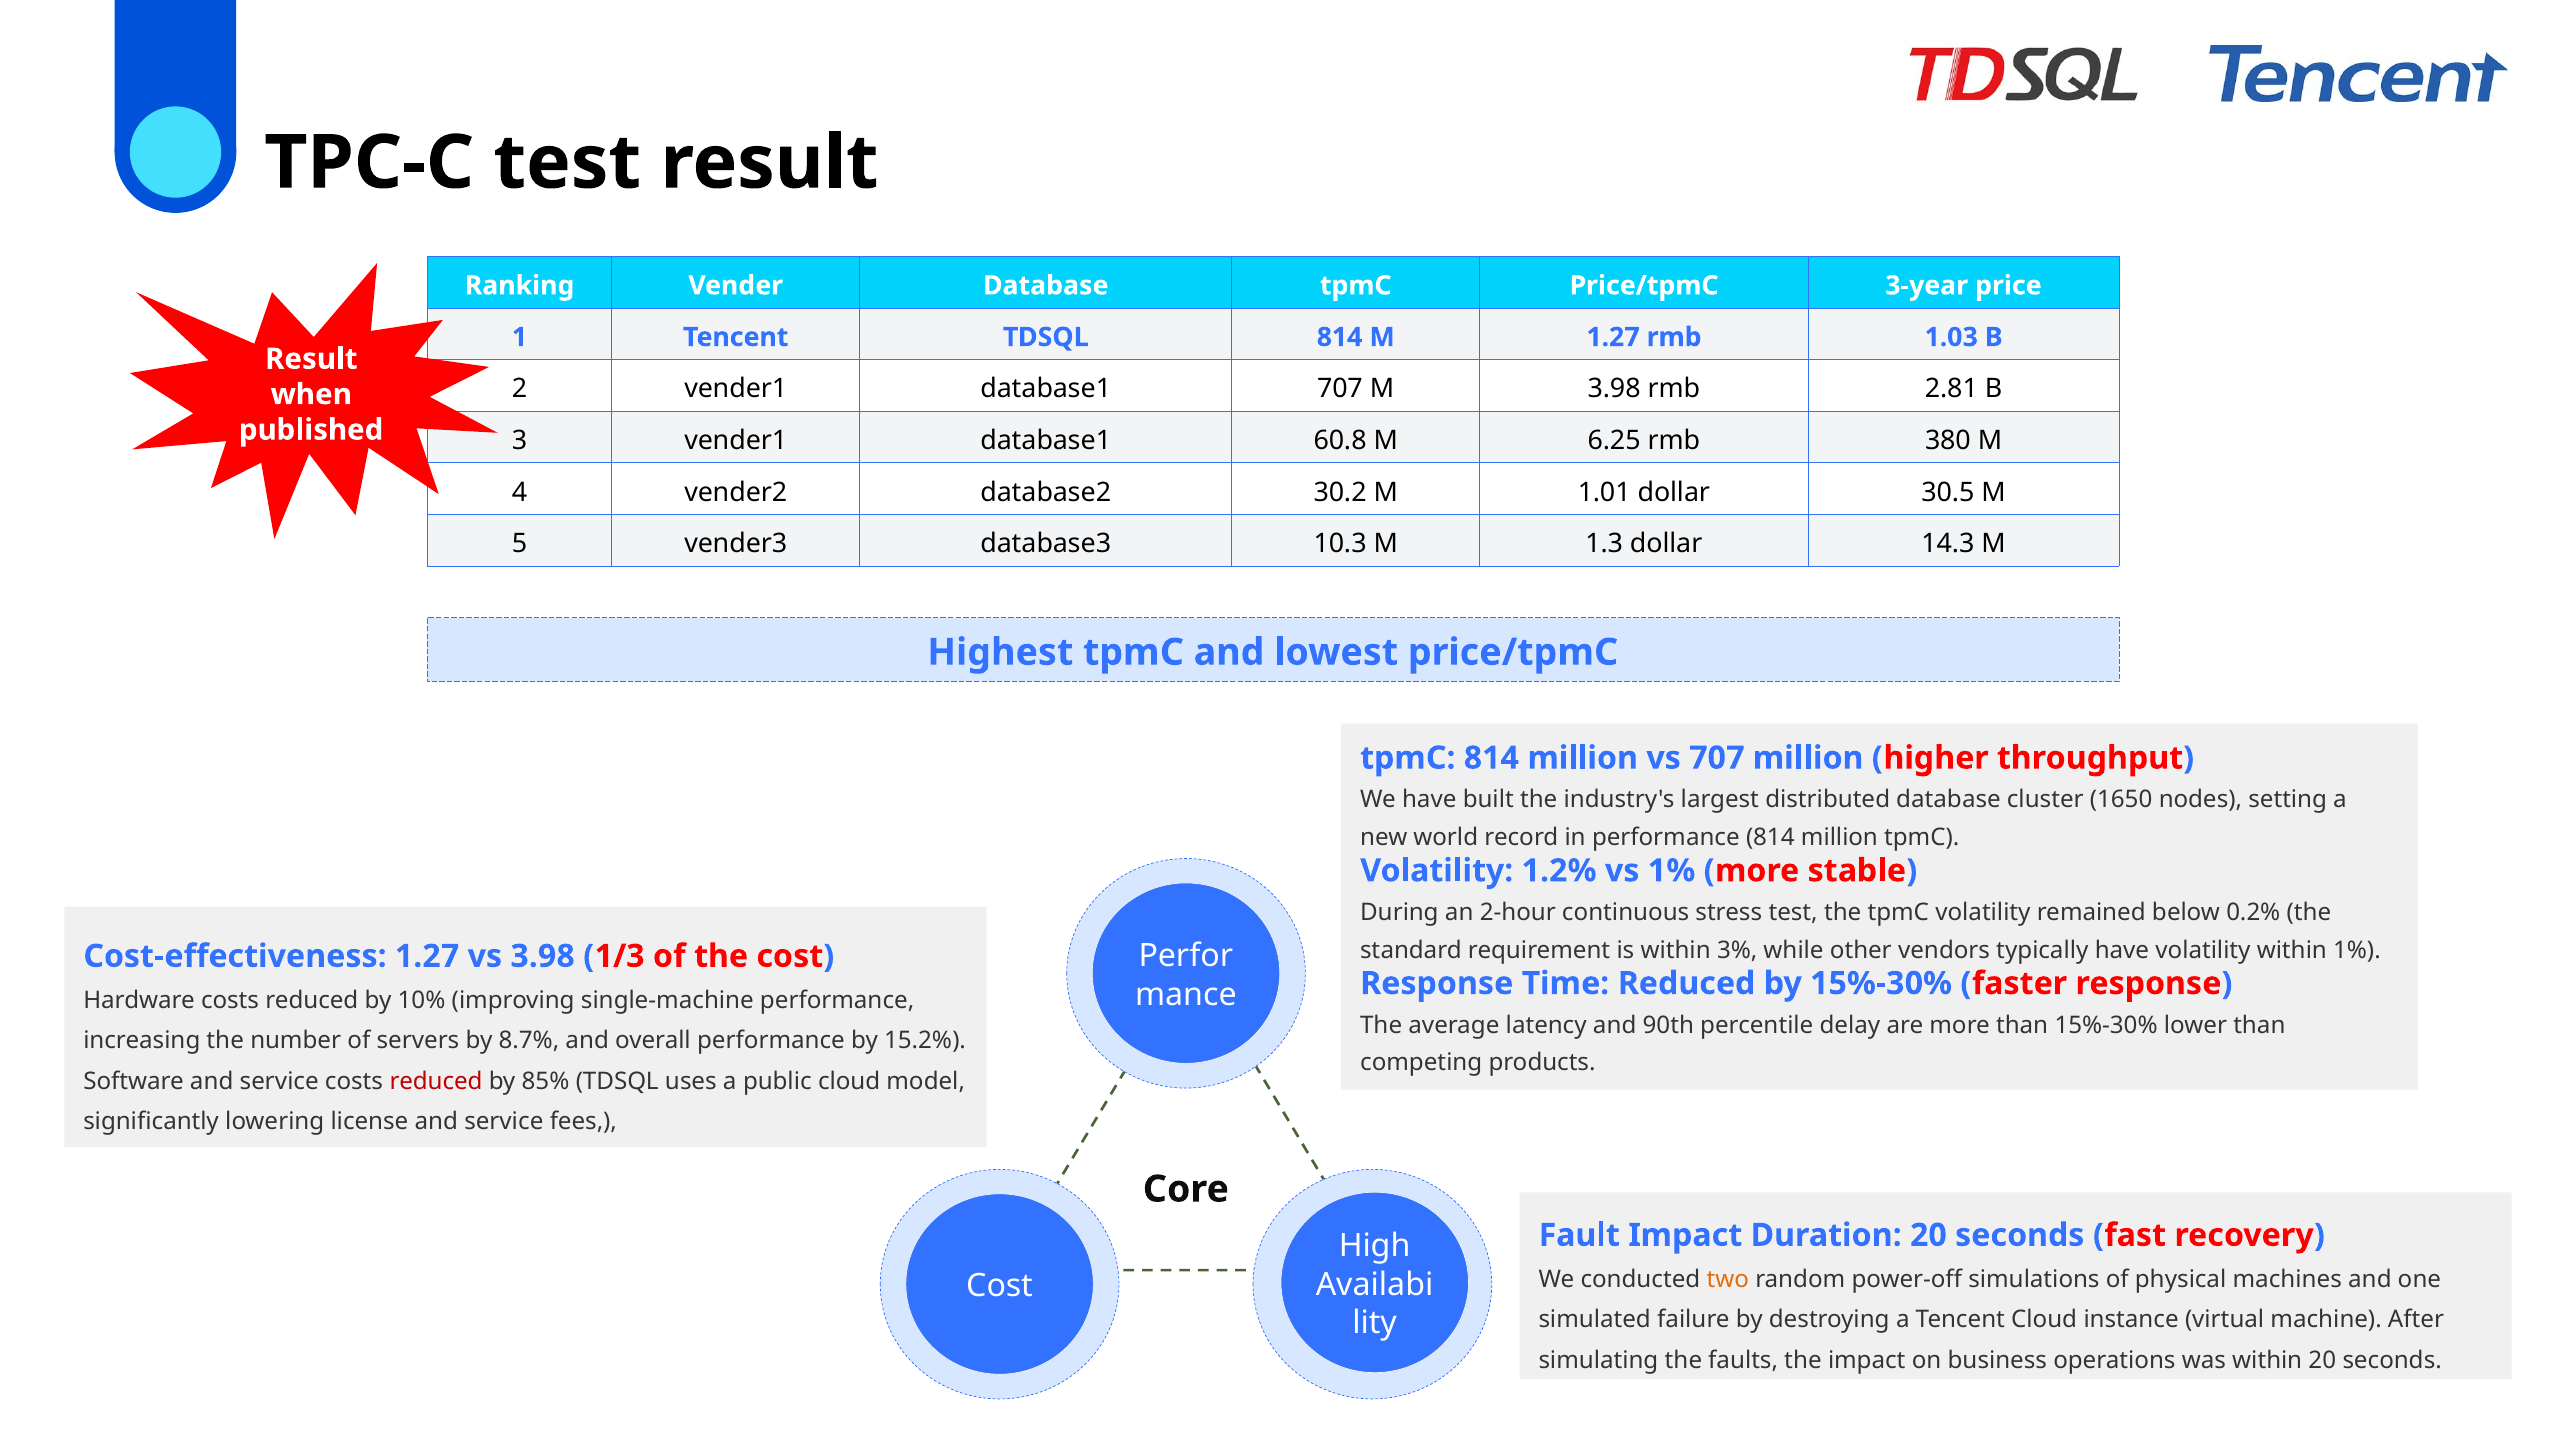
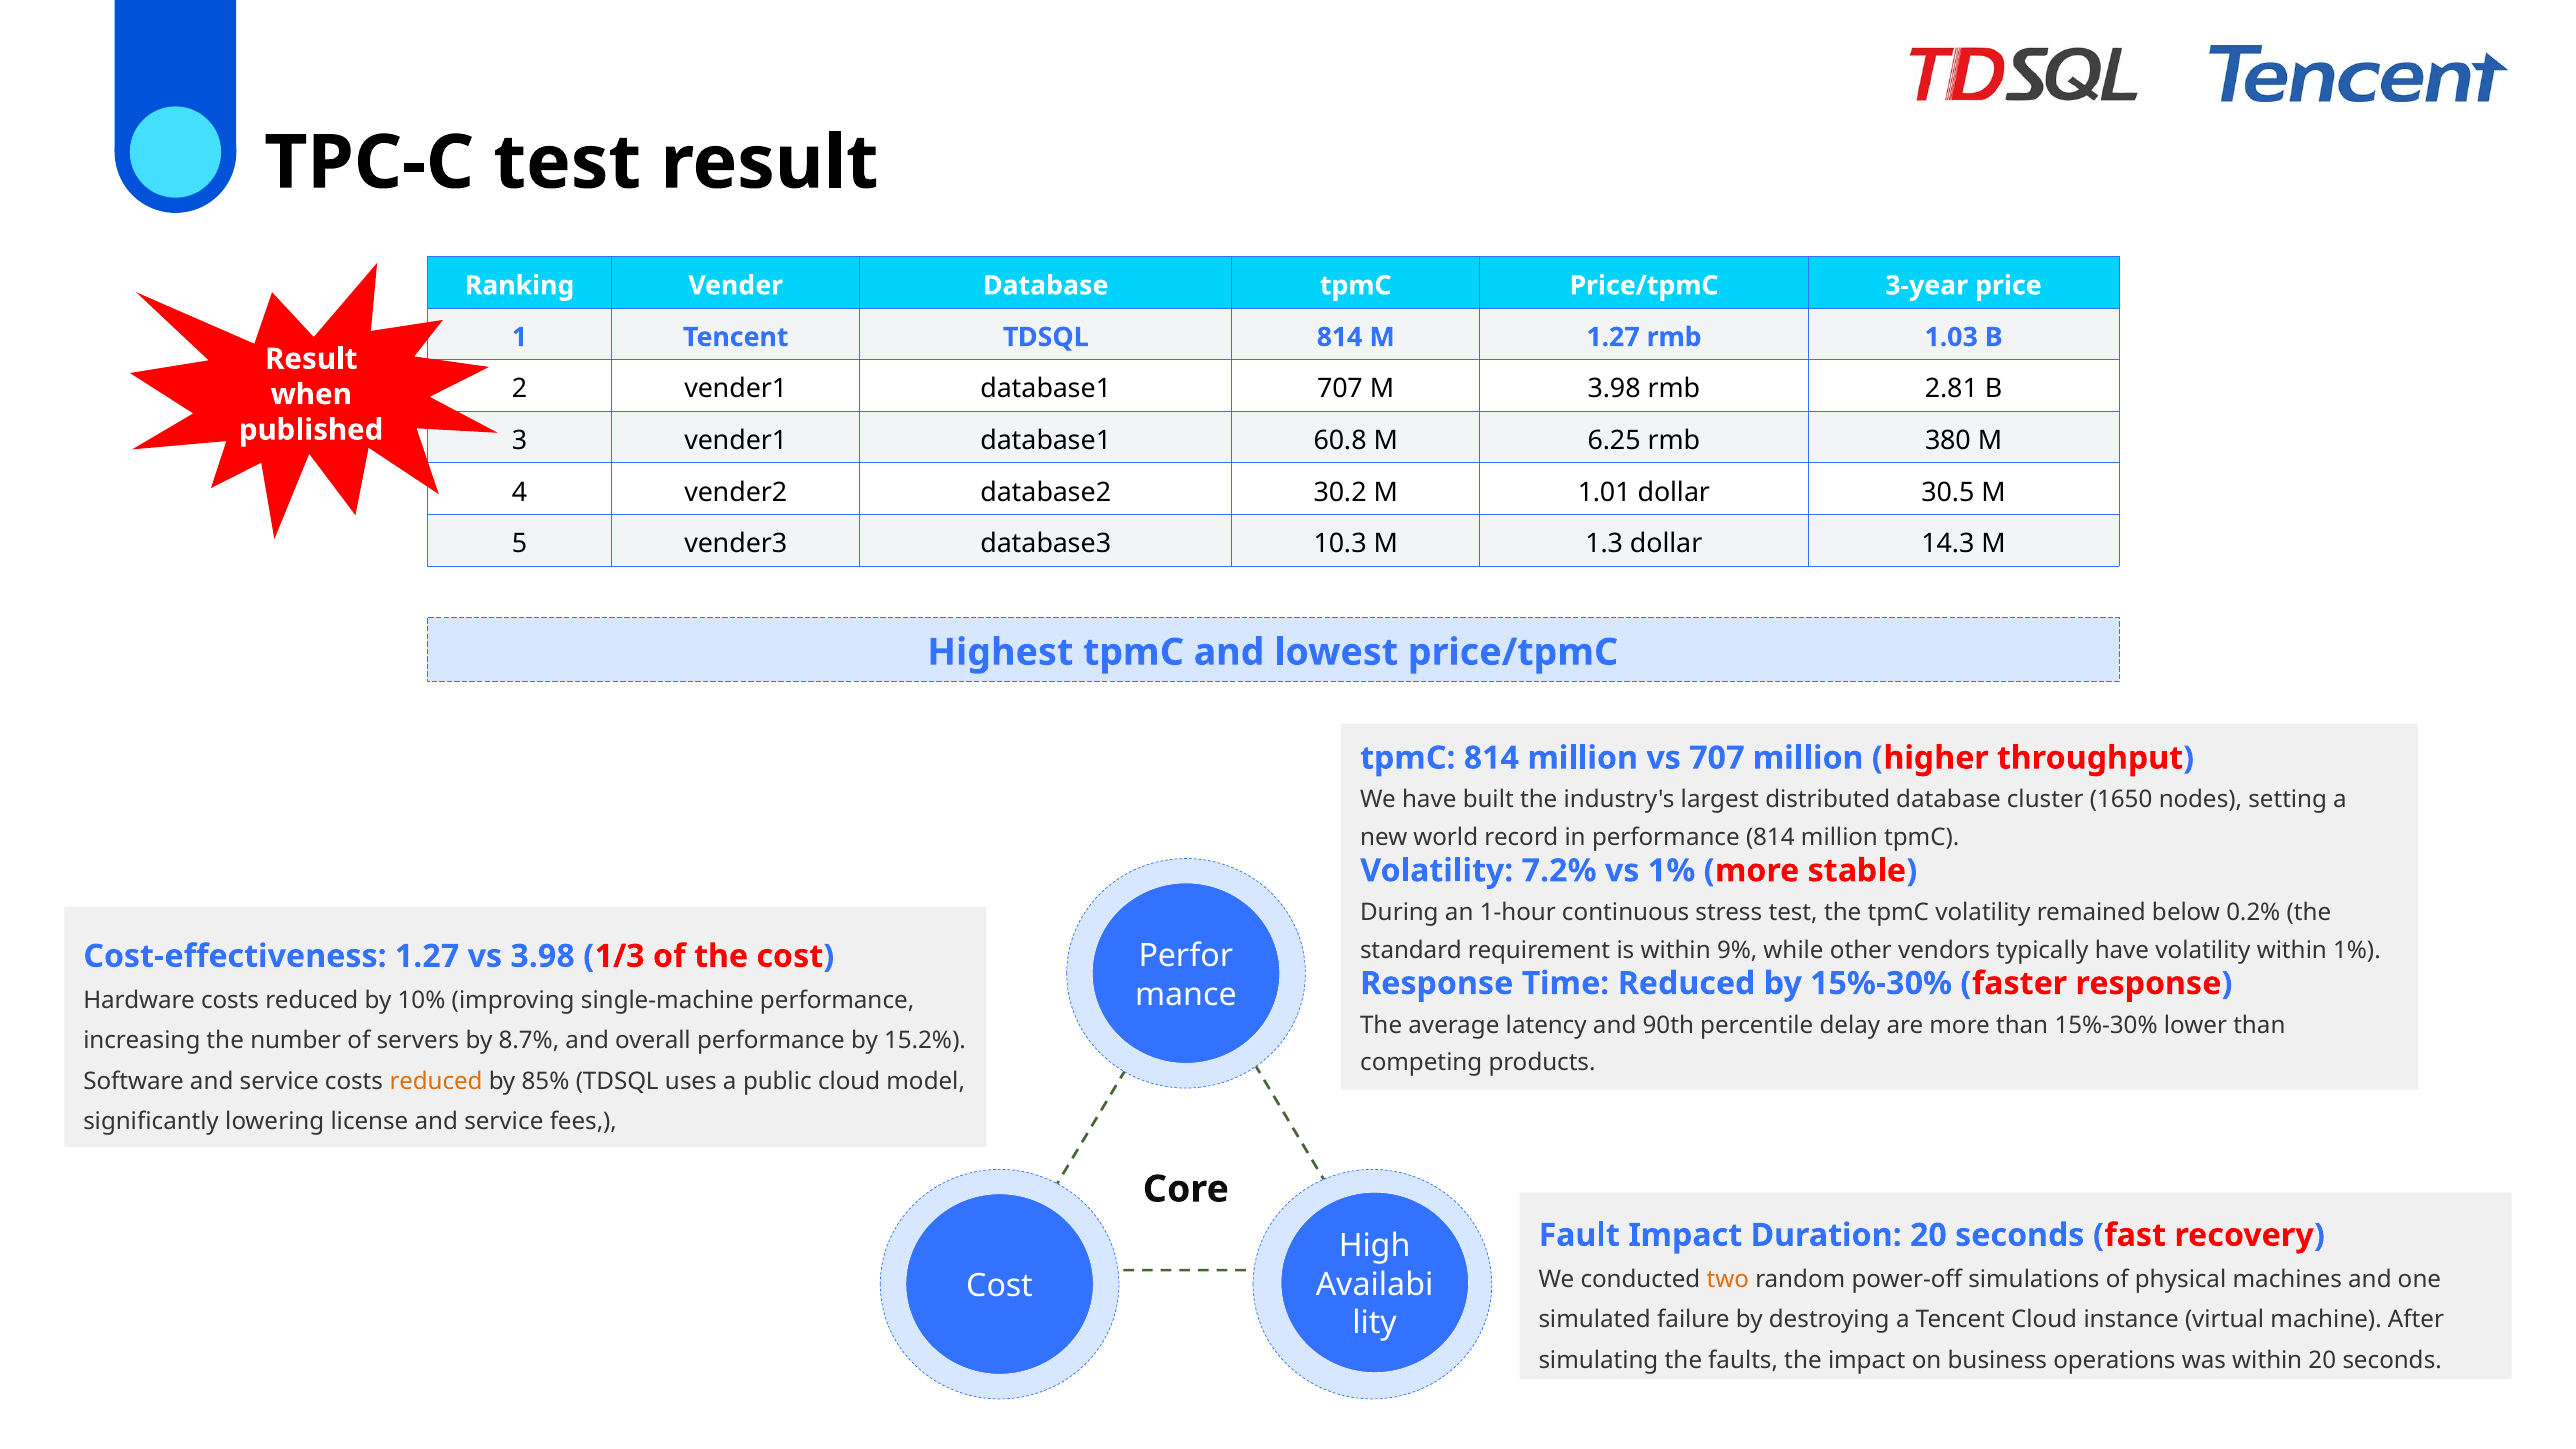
1.2%: 1.2% -> 7.2% (1559, 871)
2-hour: 2-hour -> 1-hour (1518, 913)
3%: 3% -> 9% (1737, 950)
reduced colour: red -> orange (436, 1081)
